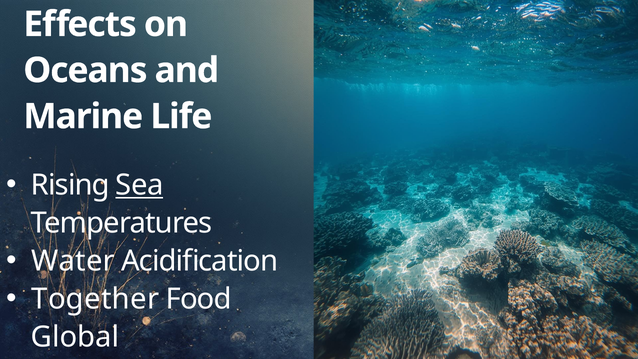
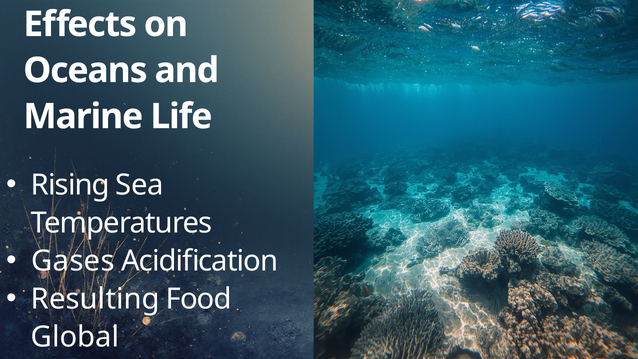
Sea underline: present -> none (139, 185)
Water: Water -> Gases (73, 261)
Together: Together -> Resulting (95, 299)
